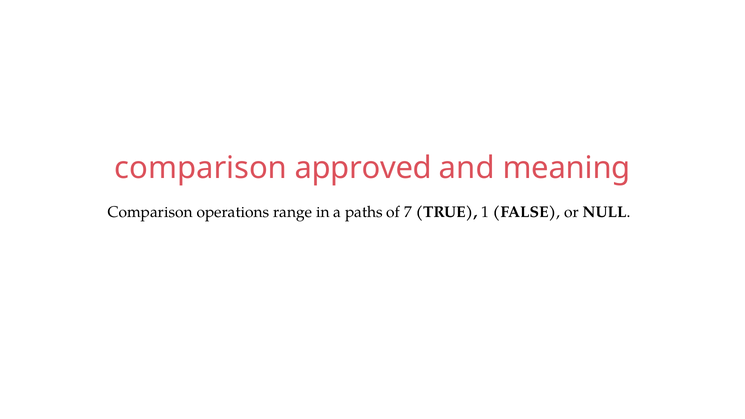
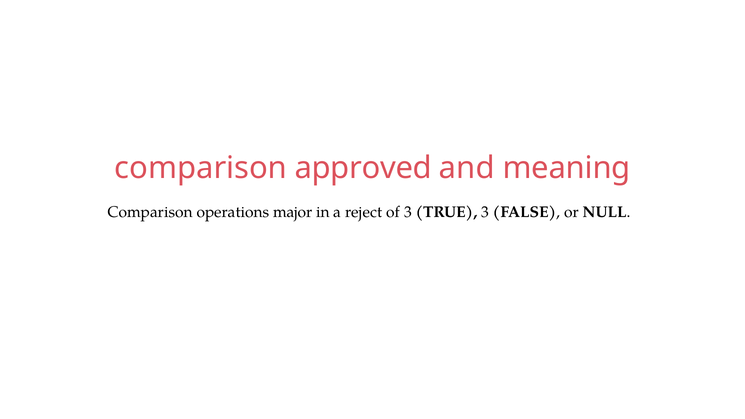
range: range -> major (293, 212)
paths: paths -> reject (364, 212)
of 7: 7 -> 3 (408, 212)
TRUE 1: 1 -> 3 (485, 212)
